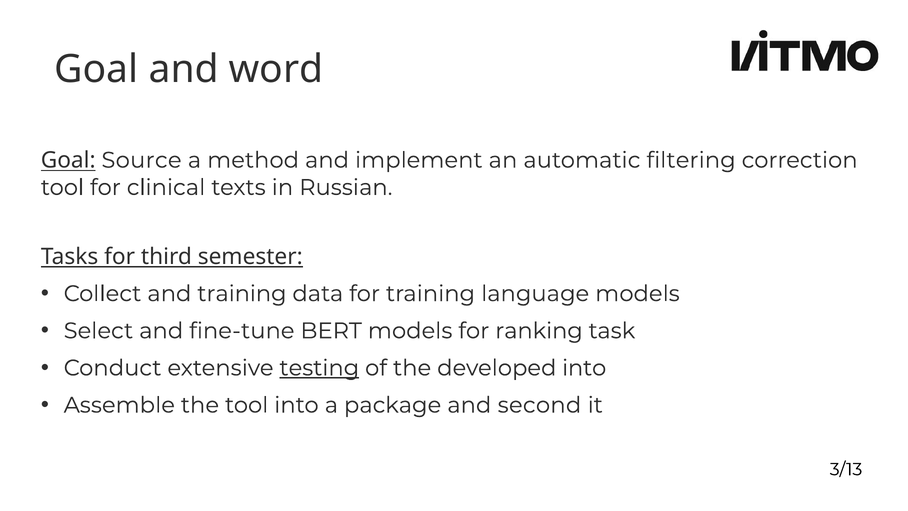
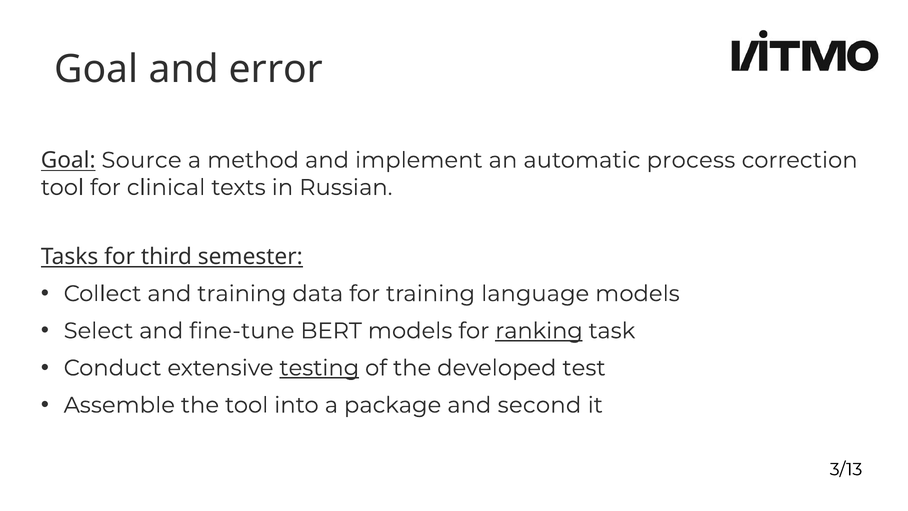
word: word -> error (276, 69)
filtering: filtering -> process (691, 160)
ranking underline: none -> present (539, 331)
developed into: into -> test (584, 368)
